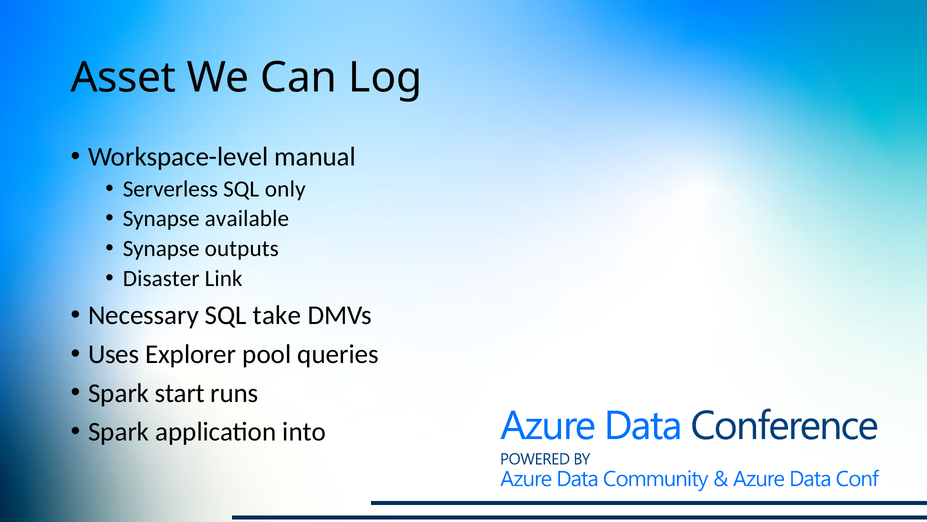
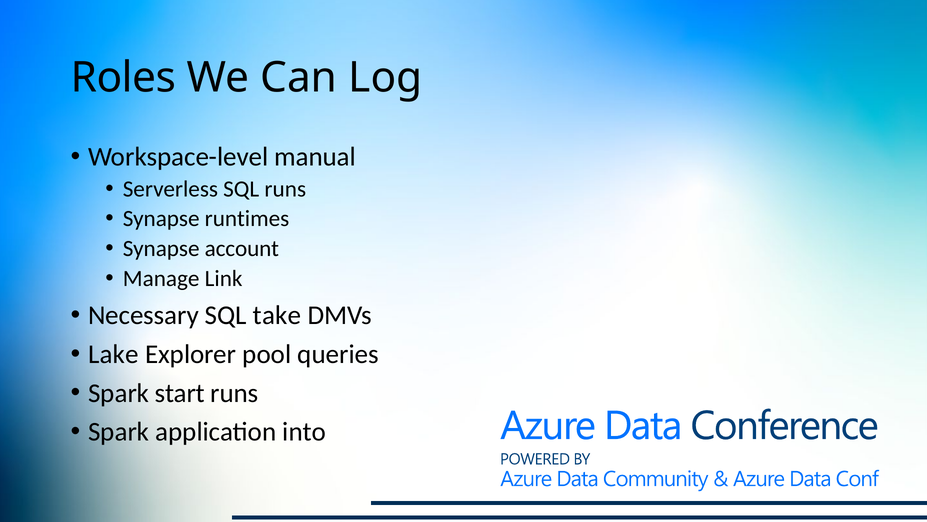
Asset: Asset -> Roles (123, 78)
SQL only: only -> runs (285, 189)
available: available -> runtimes (247, 219)
outputs: outputs -> account (242, 248)
Disaster: Disaster -> Manage (161, 278)
Uses: Uses -> Lake (113, 354)
